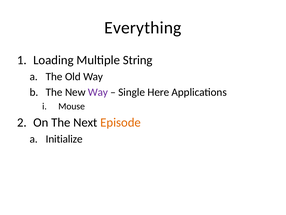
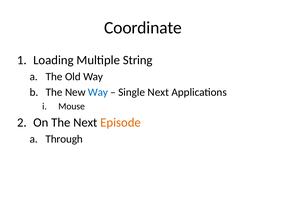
Everything: Everything -> Coordinate (143, 28)
Way colour: purple -> blue (98, 92)
Single Here: Here -> Next (158, 92)
Initialize: Initialize -> Through (64, 139)
